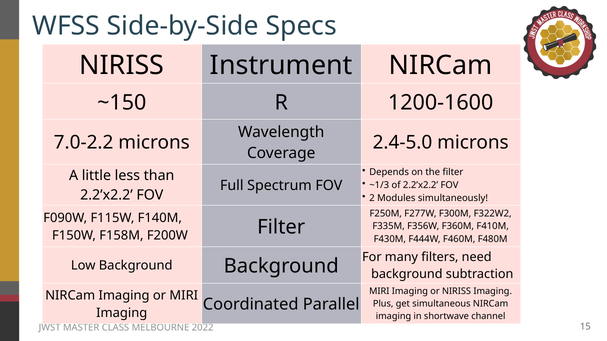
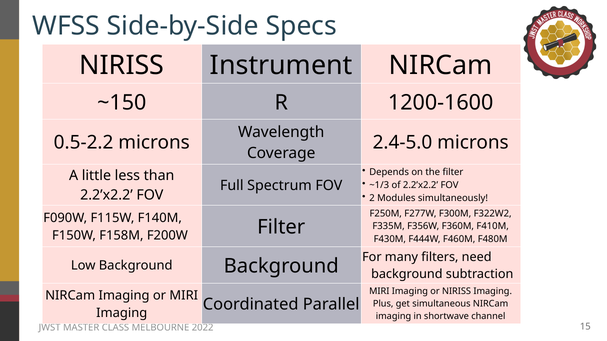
7.0-2.2: 7.0-2.2 -> 0.5-2.2 (84, 143)
